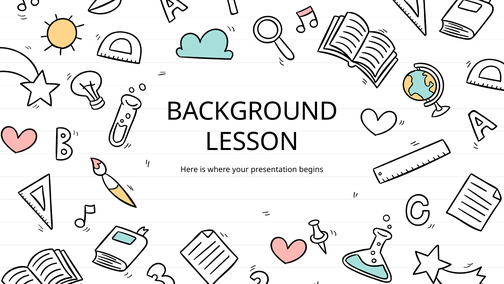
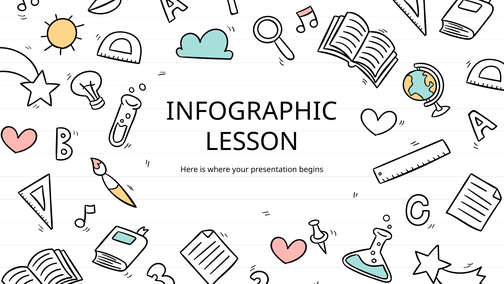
BACKGROUND: BACKGROUND -> INFOGRAPHIC (252, 111)
